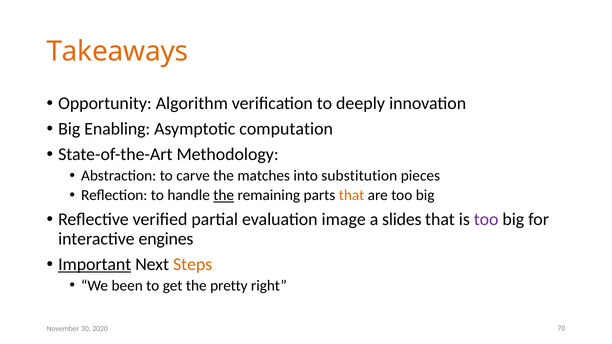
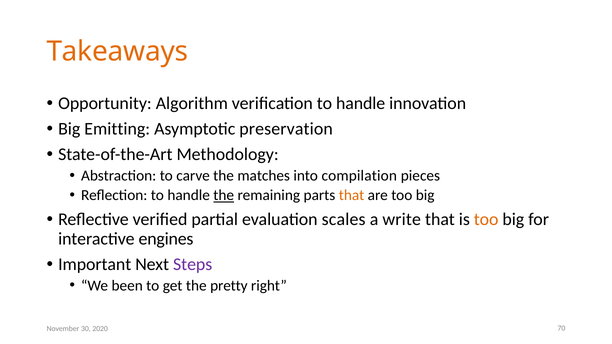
verification to deeply: deeply -> handle (361, 103)
Enabling: Enabling -> Emitting (117, 129)
computation: computation -> preservation (286, 129)
substitution: substitution -> compilation (359, 176)
image: image -> scales (344, 220)
slides: slides -> write (402, 220)
too colour: purple -> orange (486, 220)
Important underline: present -> none (95, 265)
Steps colour: orange -> purple (193, 265)
